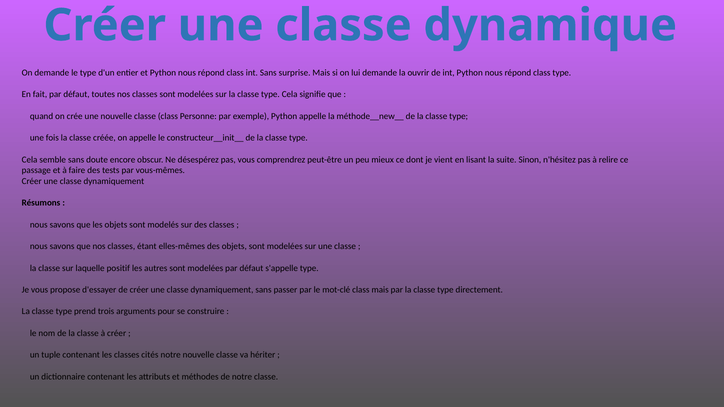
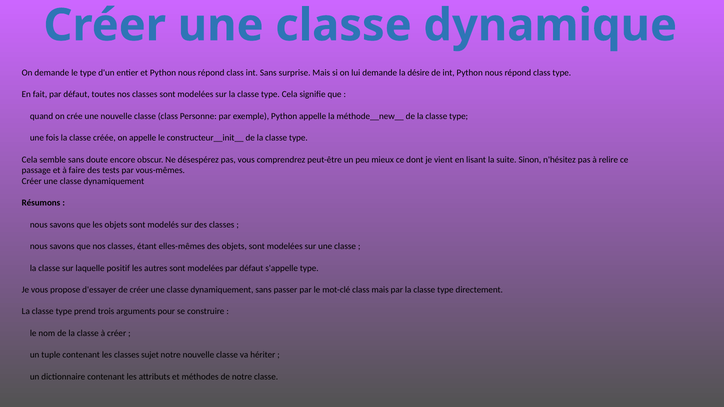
ouvrir: ouvrir -> désire (418, 73)
cités: cités -> sujet (150, 355)
